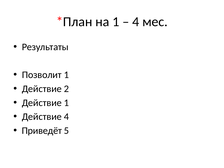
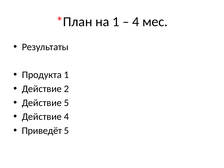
Позволит: Позволит -> Продукта (42, 75)
Действие 1: 1 -> 5 (66, 103)
